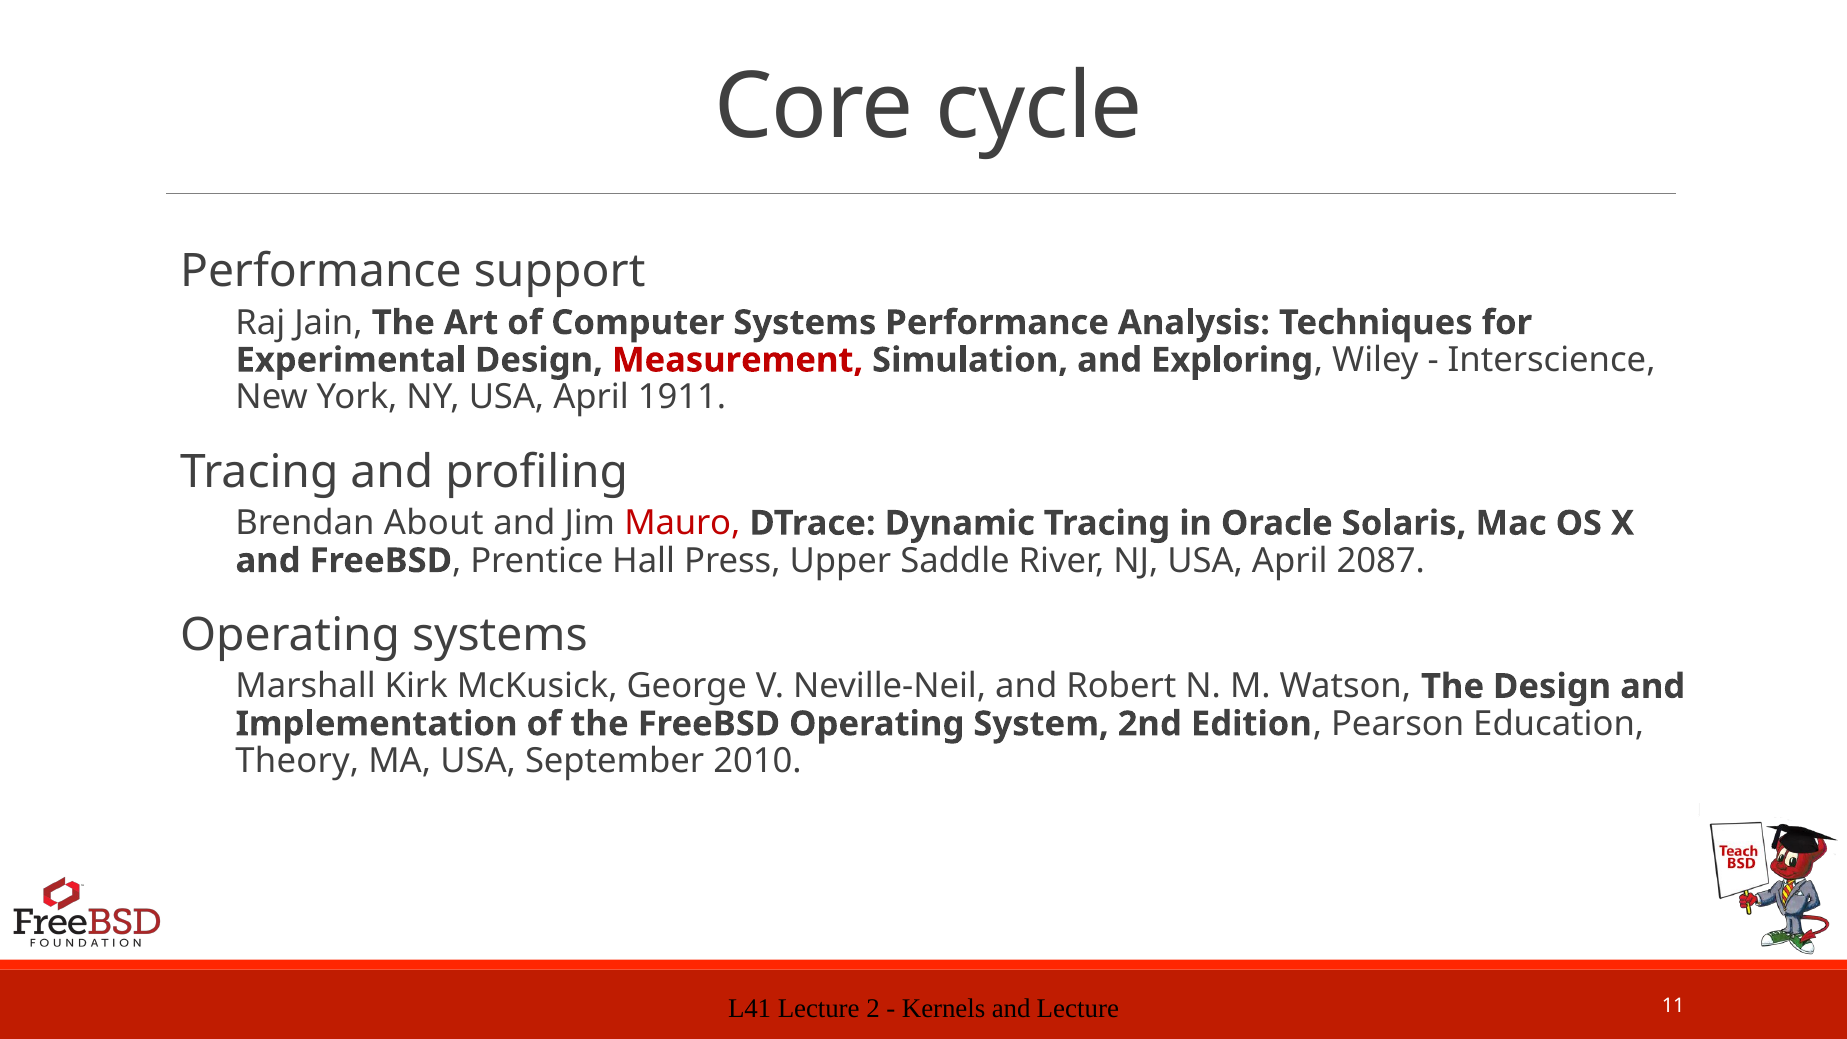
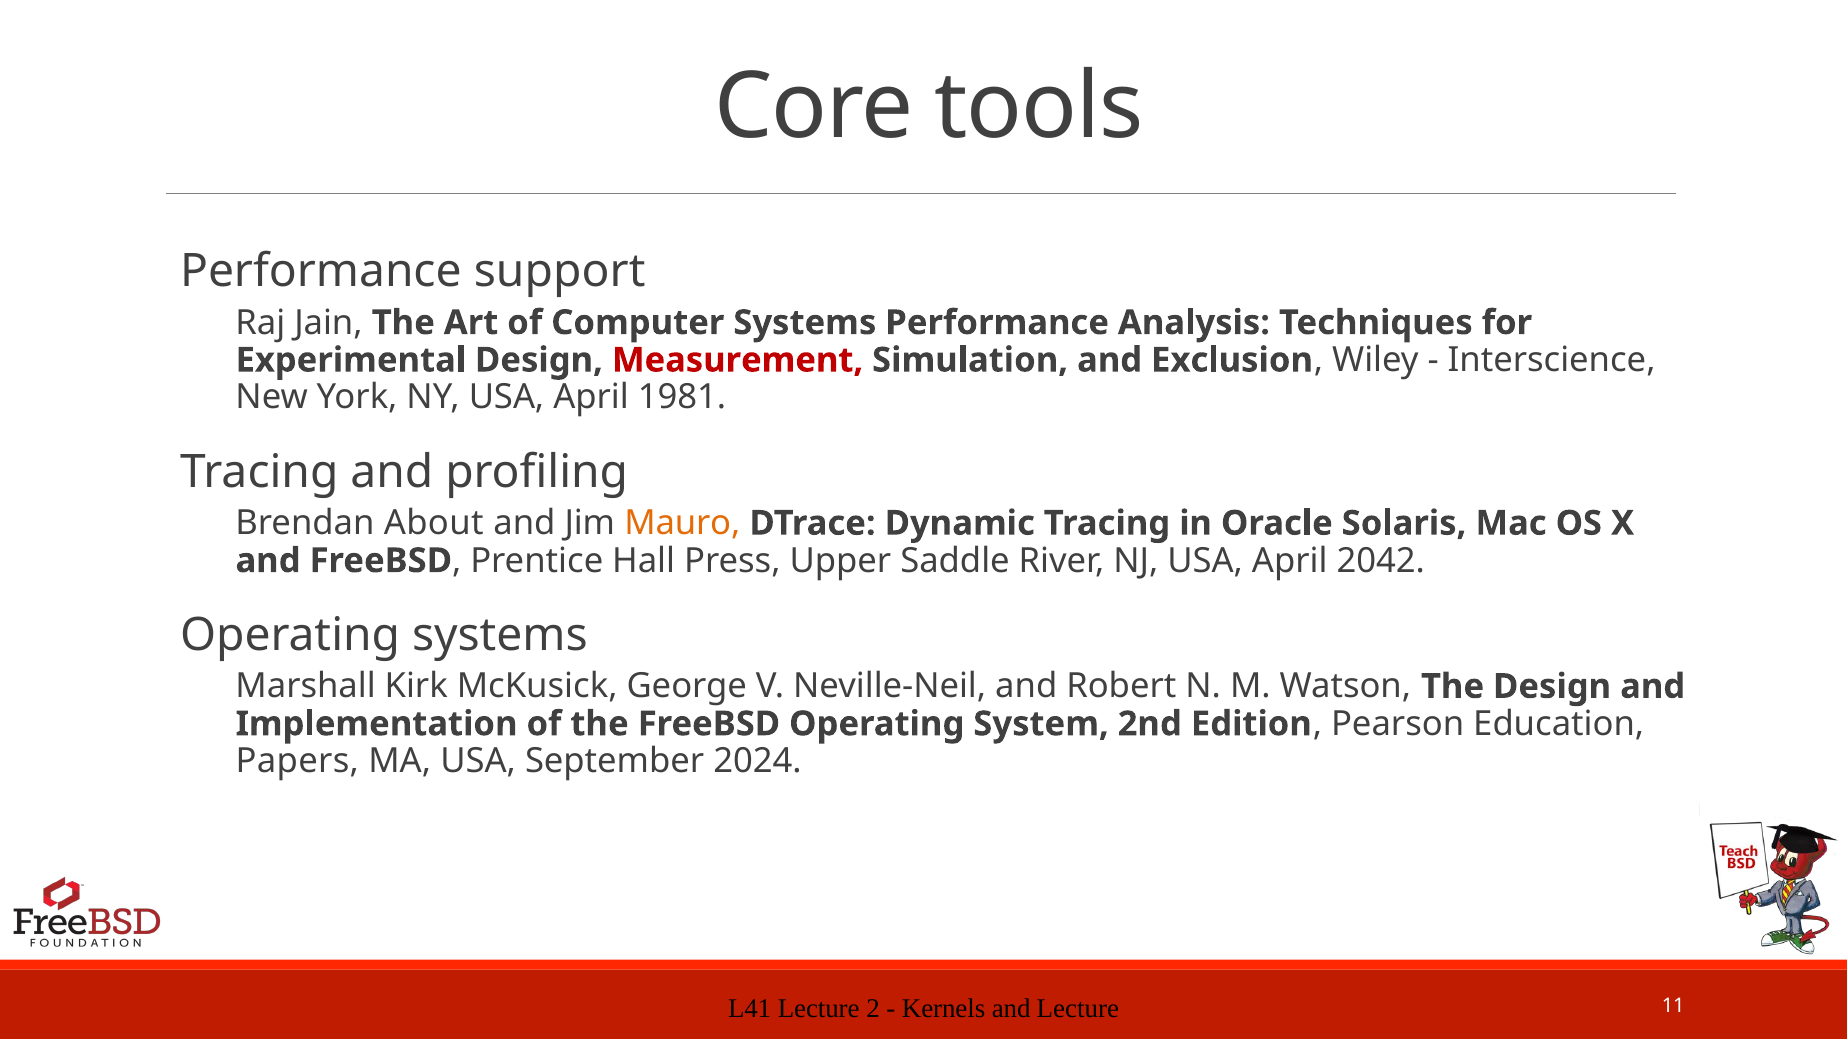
cycle: cycle -> tools (1039, 107)
Exploring: Exploring -> Exclusion (1232, 360)
1911: 1911 -> 1981 (682, 397)
Mauro colour: red -> orange (682, 523)
2087: 2087 -> 2042 (1381, 561)
Theory: Theory -> Papers (297, 761)
2010: 2010 -> 2024 (757, 761)
